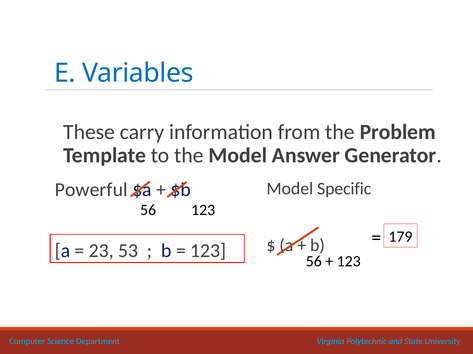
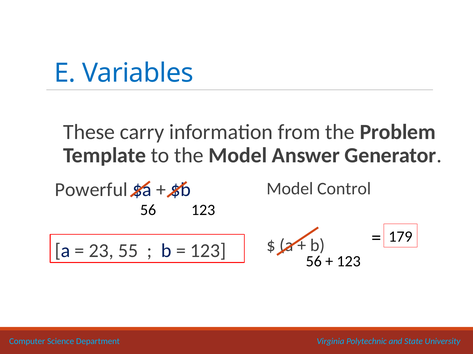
Specific: Specific -> Control (344, 189)
53: 53 -> 55 (128, 251)
